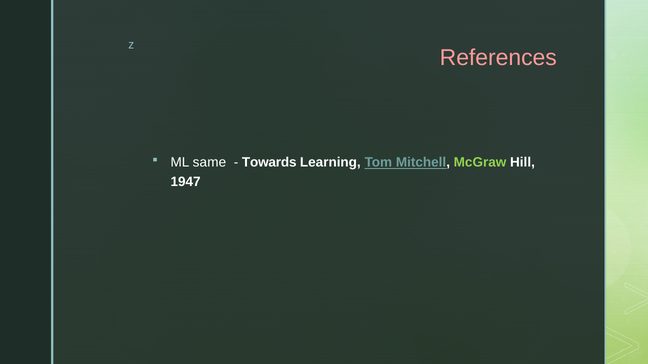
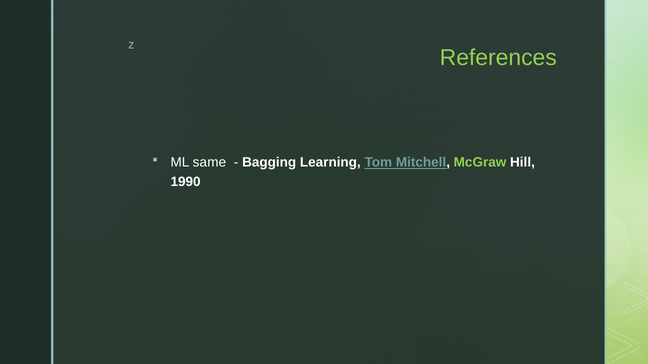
References colour: pink -> light green (498, 58)
Towards: Towards -> Bagging (269, 163)
1947: 1947 -> 1990 (186, 182)
